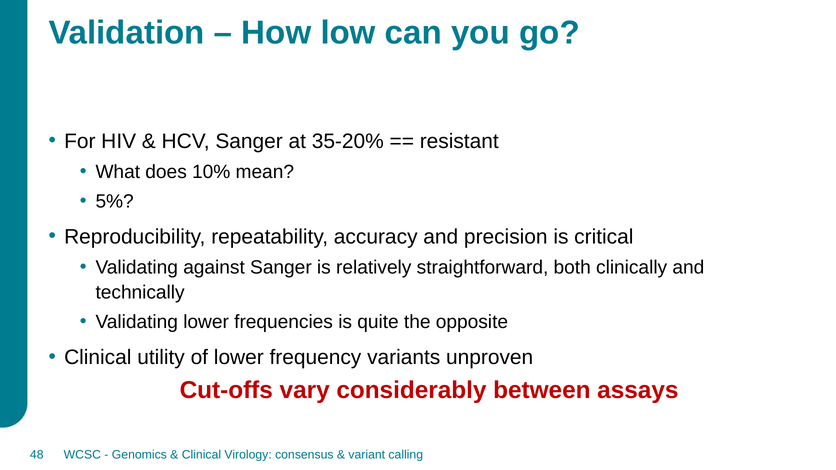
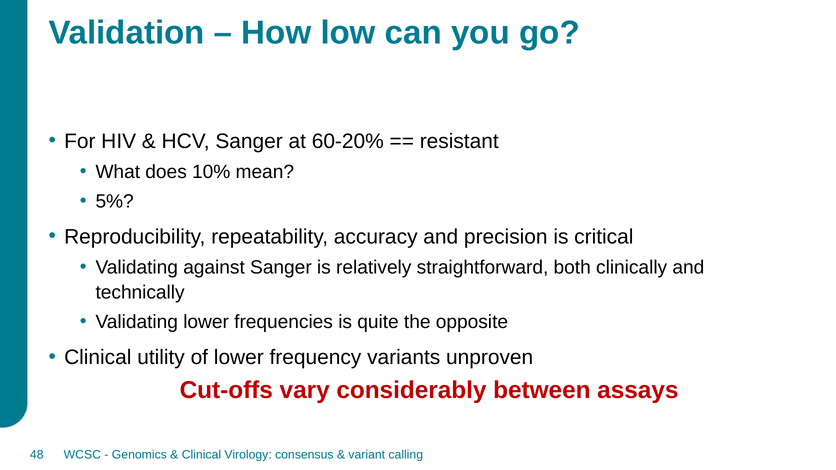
35-20%: 35-20% -> 60-20% (348, 141)
